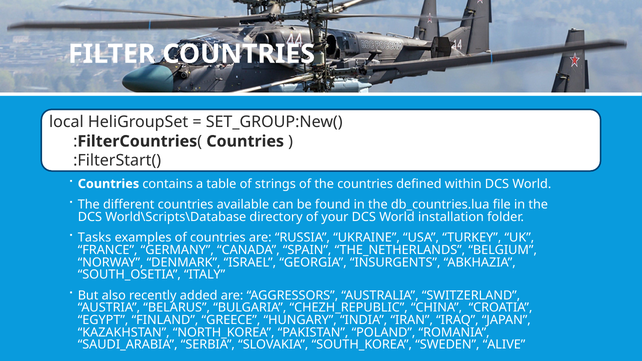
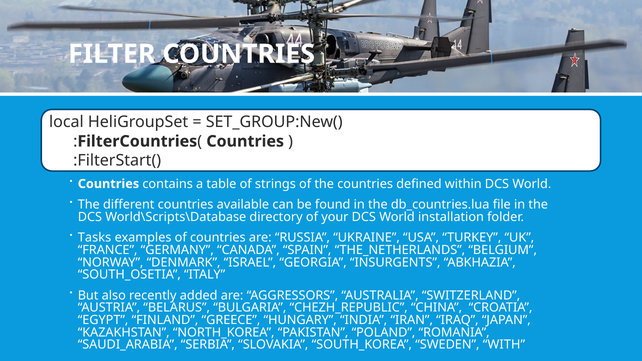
ALIVE: ALIVE -> WITH (504, 345)
